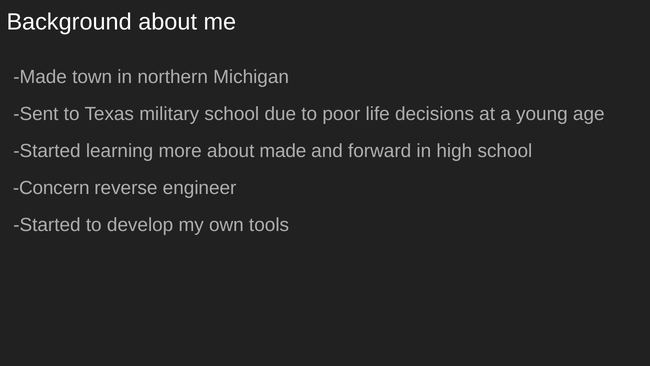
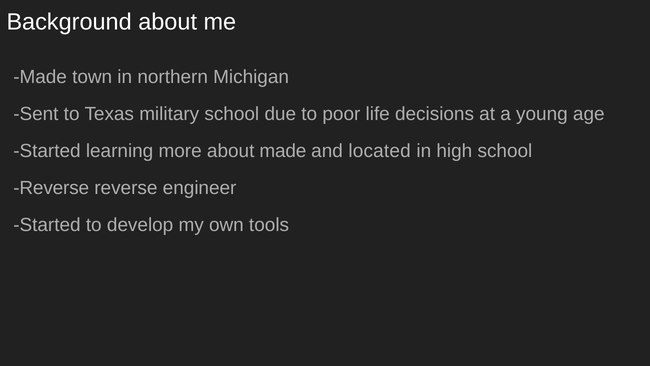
forward: forward -> located (380, 151)
Concern: Concern -> Reverse (51, 188)
